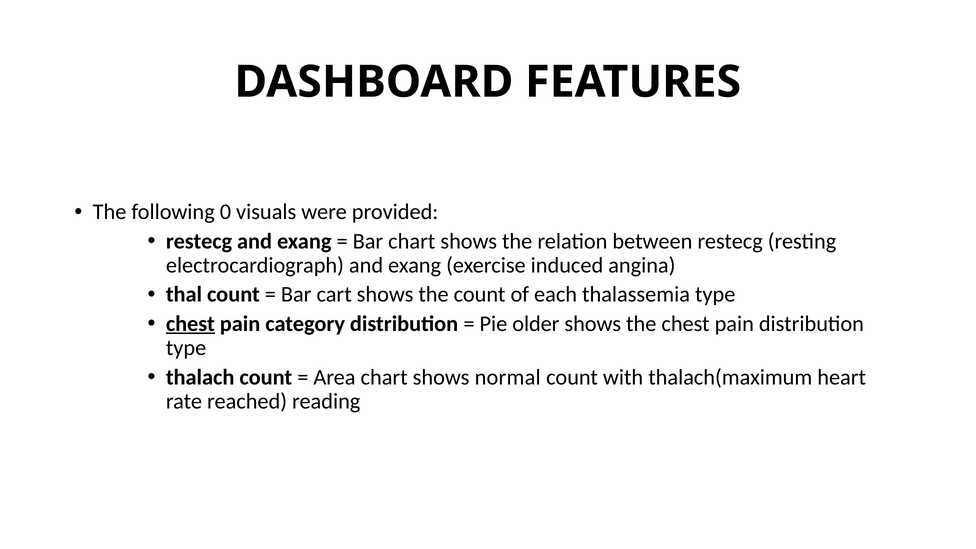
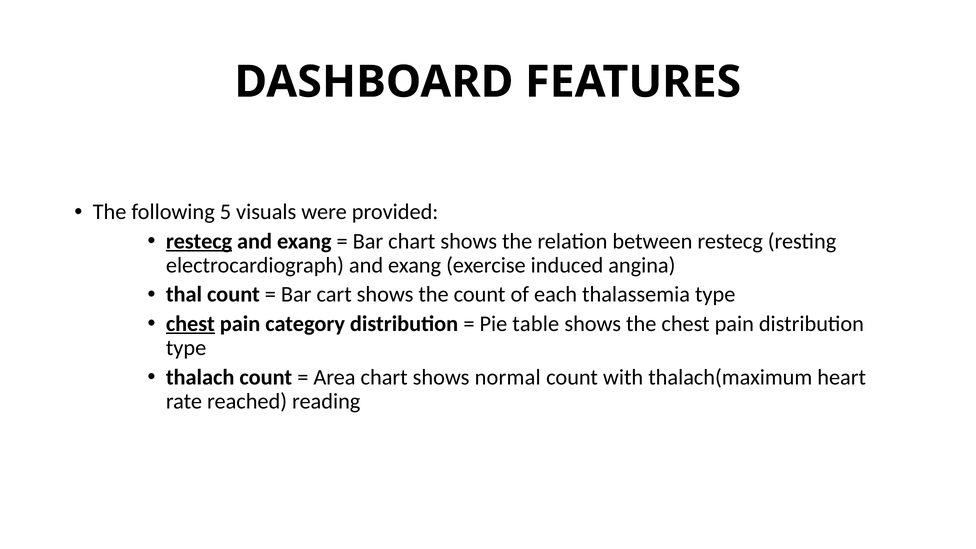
0: 0 -> 5 (225, 212)
restecg underline: none -> present (199, 241)
older: older -> table (536, 324)
